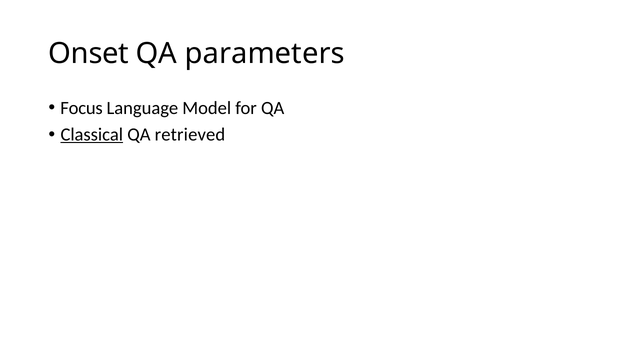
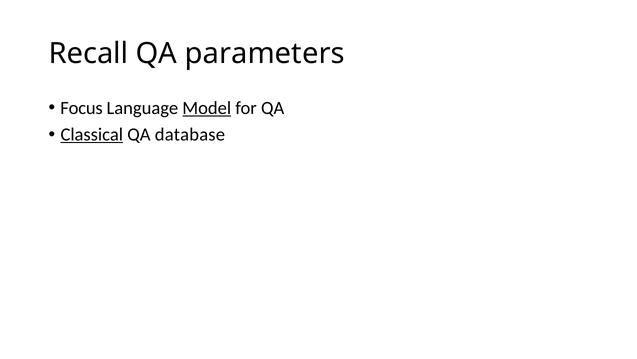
Onset: Onset -> Recall (89, 54)
Model underline: none -> present (207, 108)
retrieved: retrieved -> database (190, 134)
